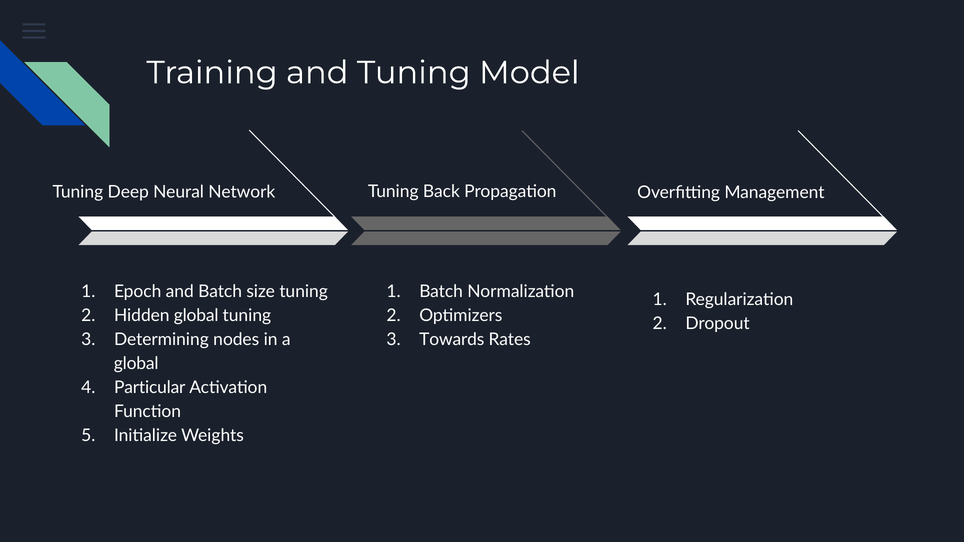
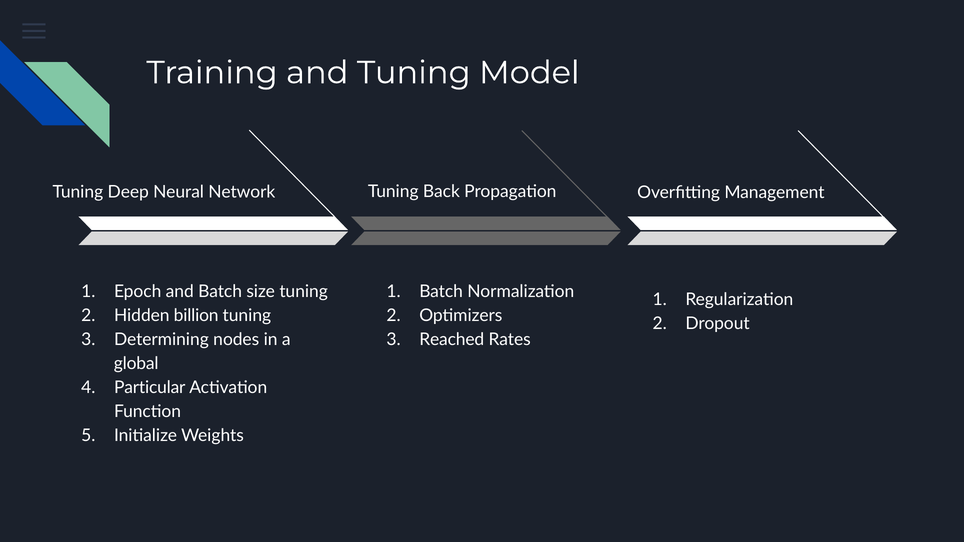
Hidden global: global -> billion (196, 316)
Towards: Towards -> Reached (452, 340)
